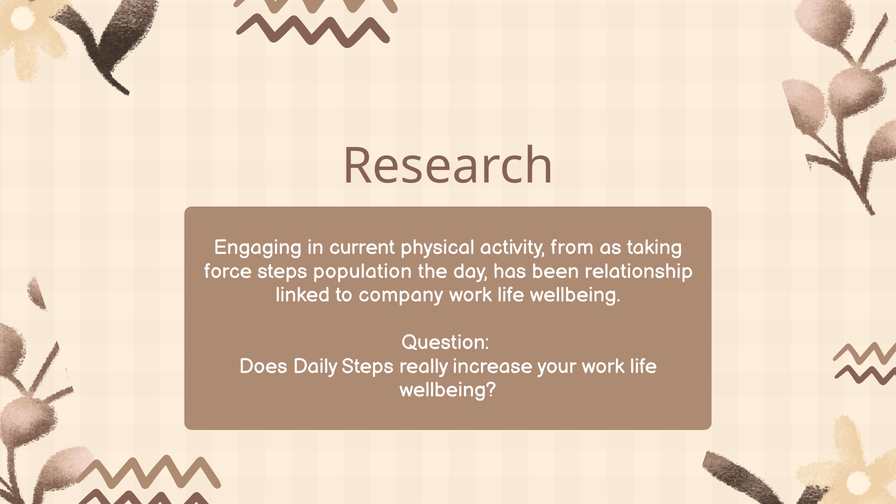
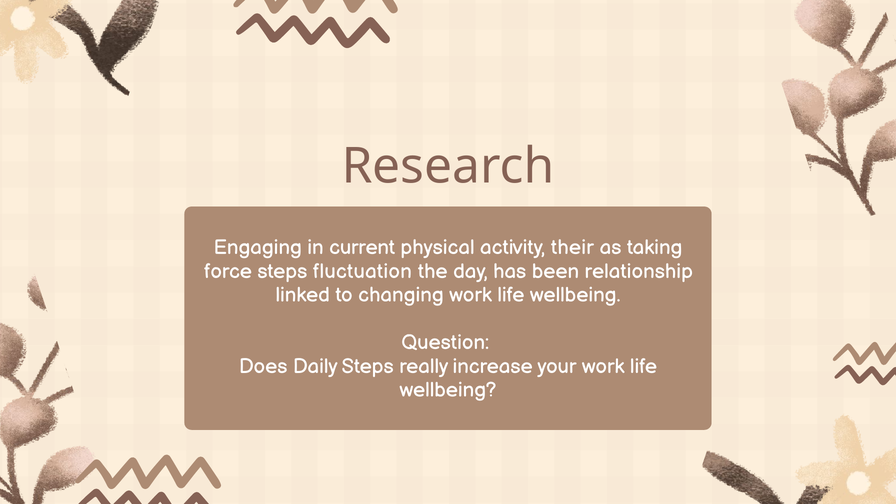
from: from -> their (572, 248)
population: population -> fluctuation (362, 271)
company: company -> changing (401, 295)
